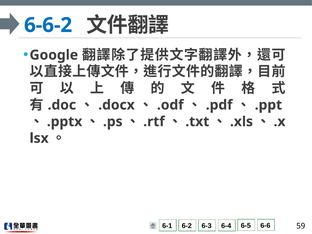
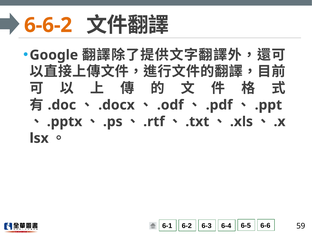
6-6-2 colour: blue -> orange (48, 25)
